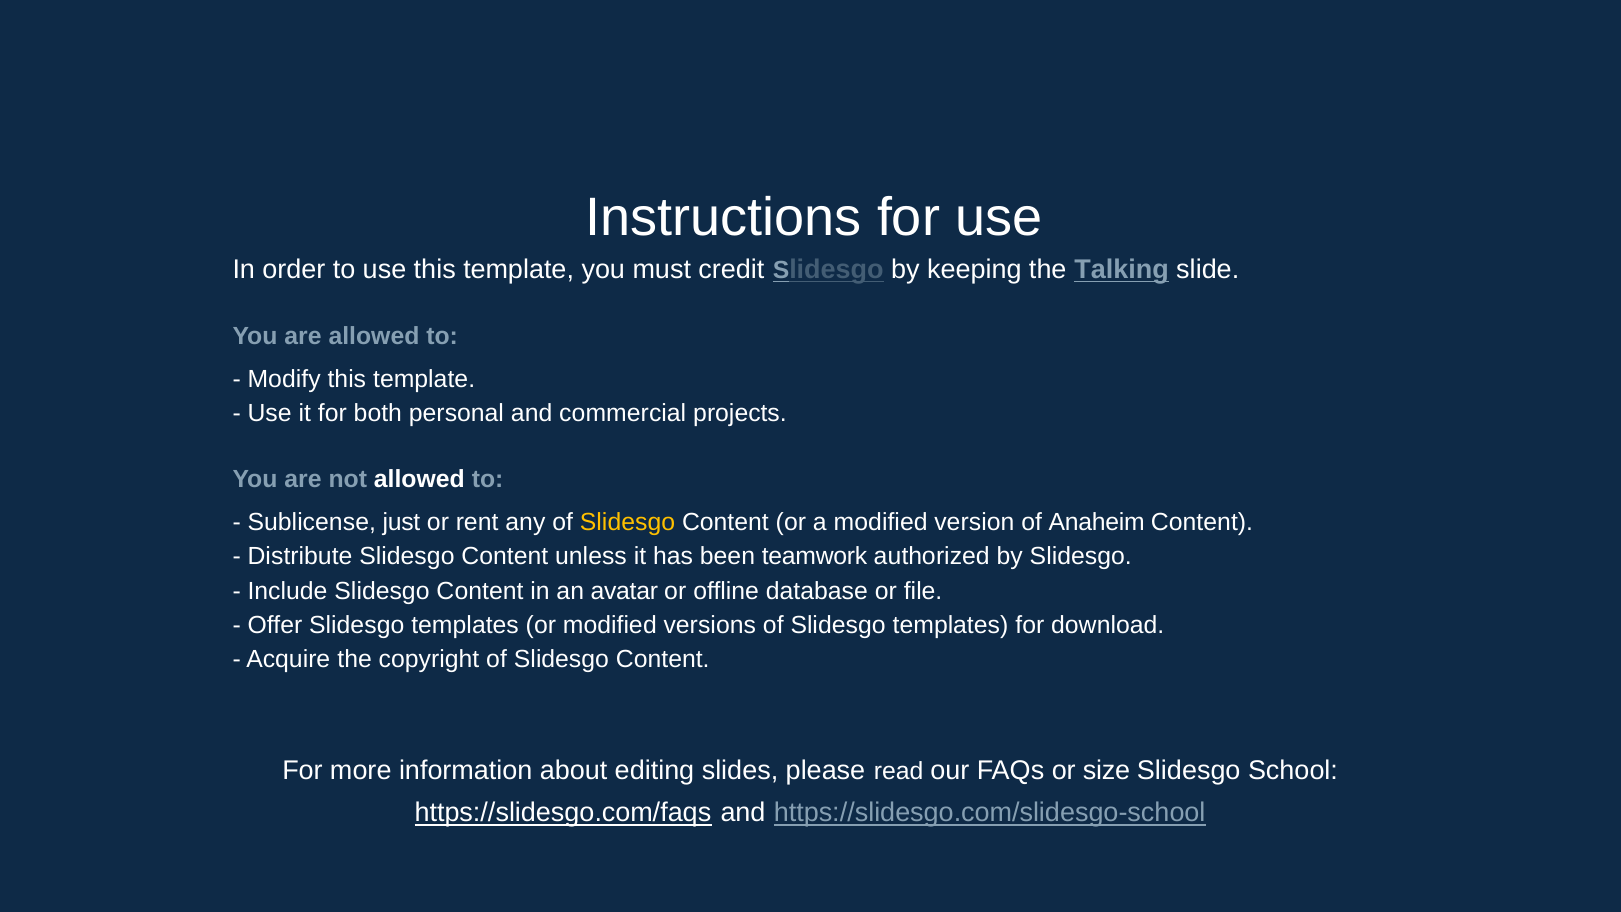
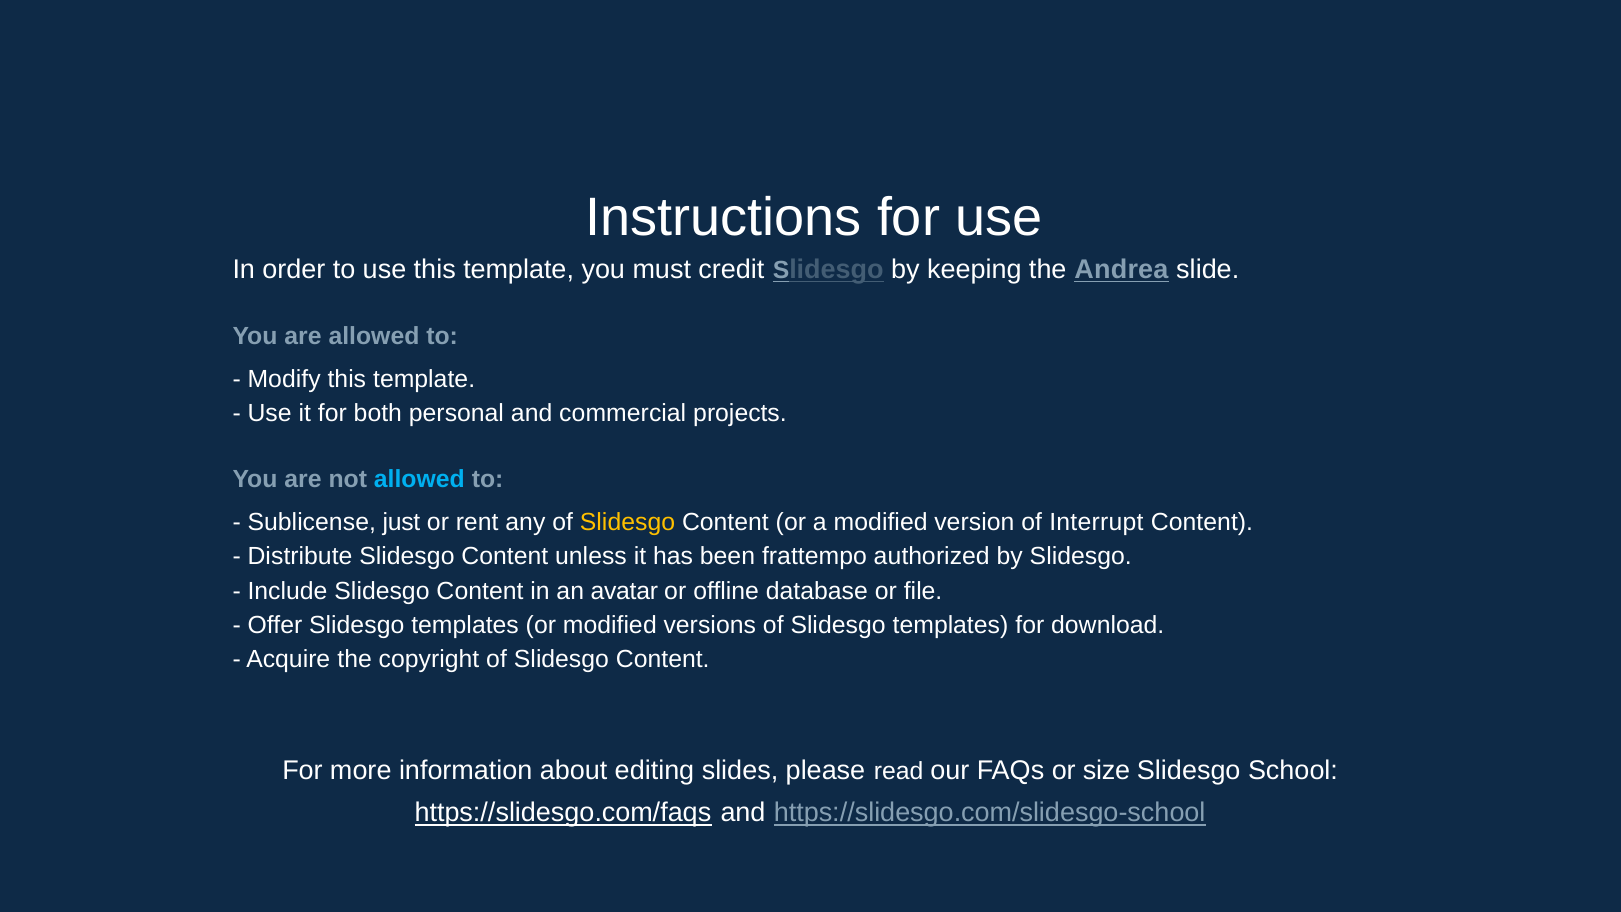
Talking: Talking -> Andrea (1121, 270)
allowed colour: white -> light blue (419, 479)
Anaheim: Anaheim -> Interrupt (1096, 523)
teamwork: teamwork -> frattempo (814, 557)
